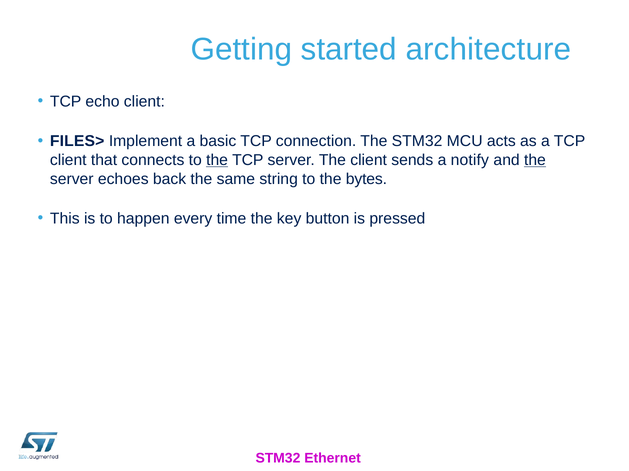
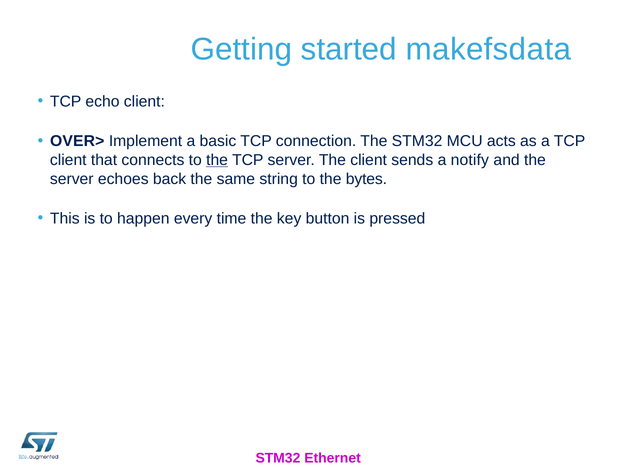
architecture: architecture -> makefsdata (488, 49)
FILES>: FILES> -> OVER> (77, 141)
the underline: present -> none (535, 160)
